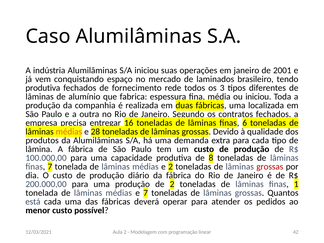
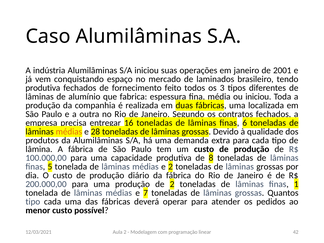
rede: rede -> feito (173, 88)
finas 7: 7 -> 5 (50, 167)
grossas colour: red -> black (270, 167)
está: está -> tipo (33, 202)
